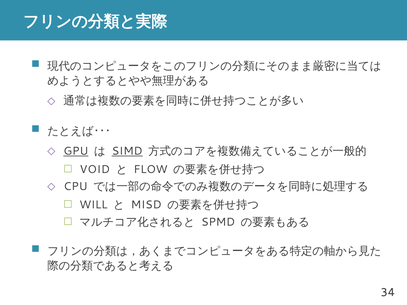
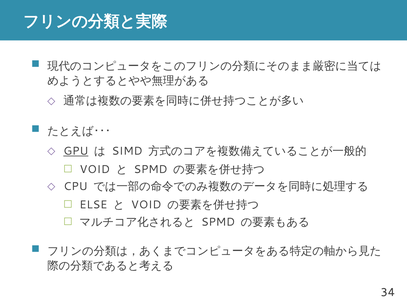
SIMD underline: present -> none (127, 151)
FLOW: FLOW -> SPMD (151, 169)
WILL: WILL -> ELSE (93, 205)
MISD: MISD -> VOID (146, 205)
